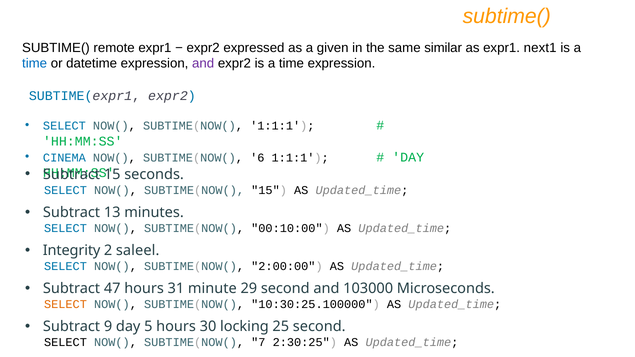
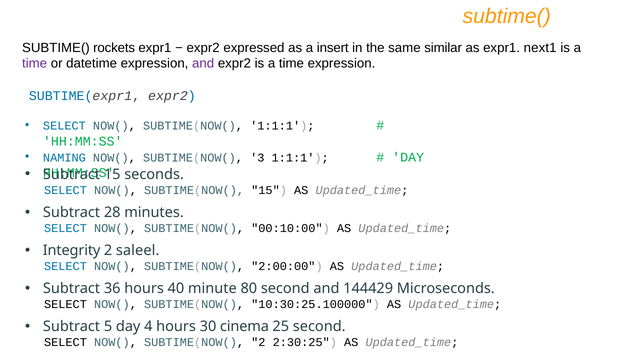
remote: remote -> rockets (114, 48)
given: given -> insert (333, 48)
time colour: blue -> purple (35, 64)
CINEMA: CINEMA -> NAMING (64, 158)
6: 6 -> 3 (257, 158)
13: 13 -> 28 (112, 213)
47: 47 -> 36 (112, 289)
31: 31 -> 40 (176, 289)
29: 29 -> 80 (249, 289)
103000: 103000 -> 144429 (368, 289)
SELECT colour: orange -> black (65, 304)
9: 9 -> 5 (108, 327)
5: 5 -> 4 (148, 327)
locking: locking -> cinema (244, 327)
SUBTIME(NOW( 7: 7 -> 2 (258, 343)
